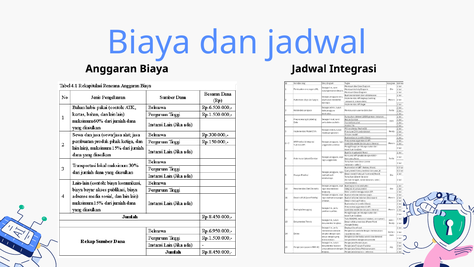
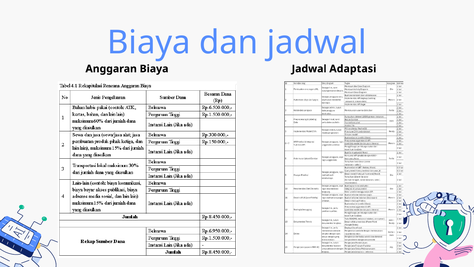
Integrasi: Integrasi -> Adaptasi (353, 69)
